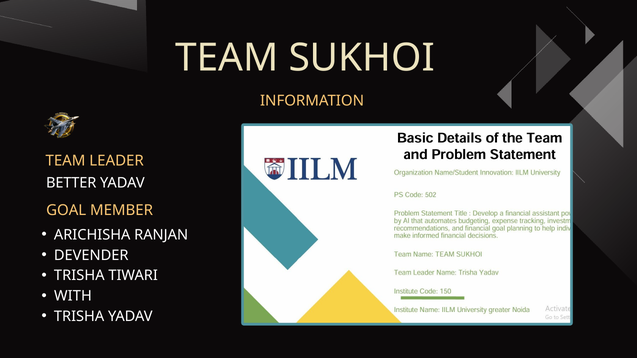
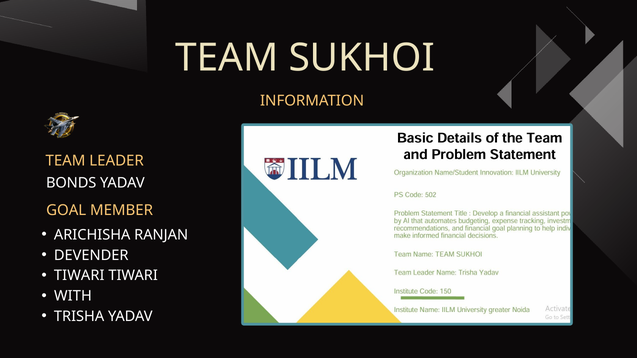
BETTER: BETTER -> BONDS (71, 183)
TRISHA: TRISHA -> TIWARI (79, 276)
